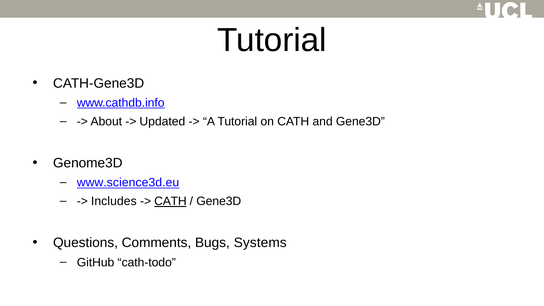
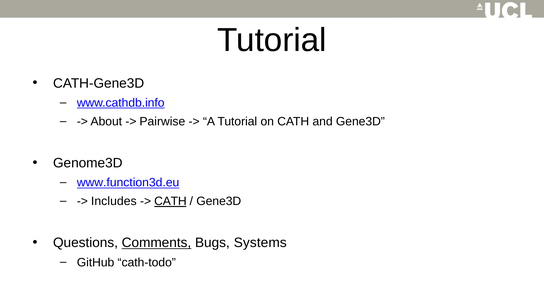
Updated: Updated -> Pairwise (162, 122)
www.science3d.eu: www.science3d.eu -> www.function3d.eu (128, 183)
Comments underline: none -> present (156, 243)
